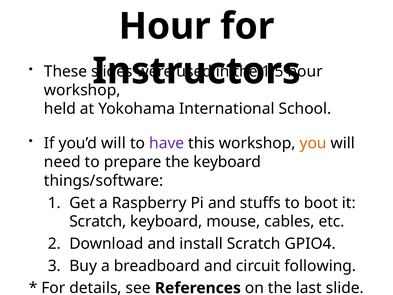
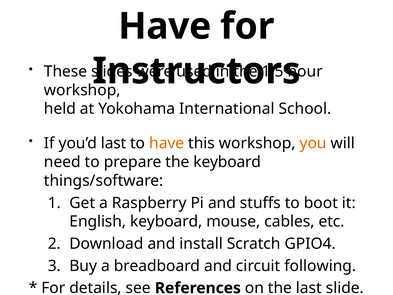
Hour: Hour -> Have (165, 26)
you’d will: will -> last (114, 143)
have colour: purple -> orange (167, 143)
Scratch: Scratch -> English (98, 221)
